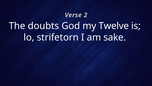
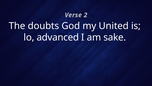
Twelve: Twelve -> United (114, 26)
strifetorn: strifetorn -> advanced (58, 37)
